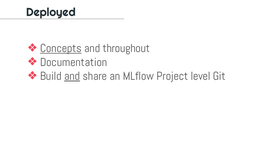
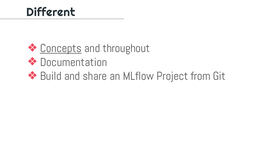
Deployed: Deployed -> Different (51, 12)
and underline: present -> none (72, 76)
level: level -> from (201, 76)
